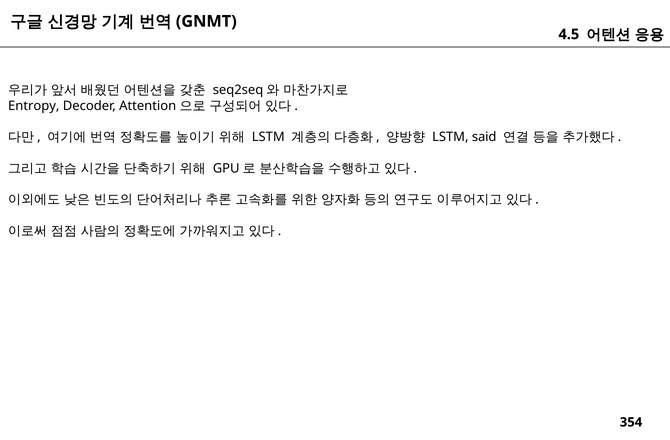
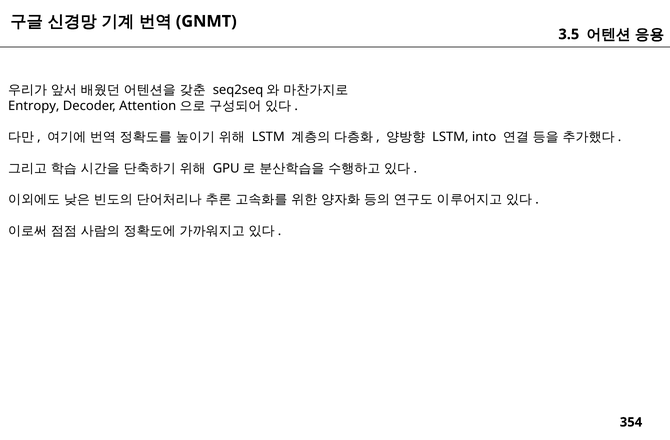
4.5: 4.5 -> 3.5 (569, 34)
said: said -> into (484, 137)
